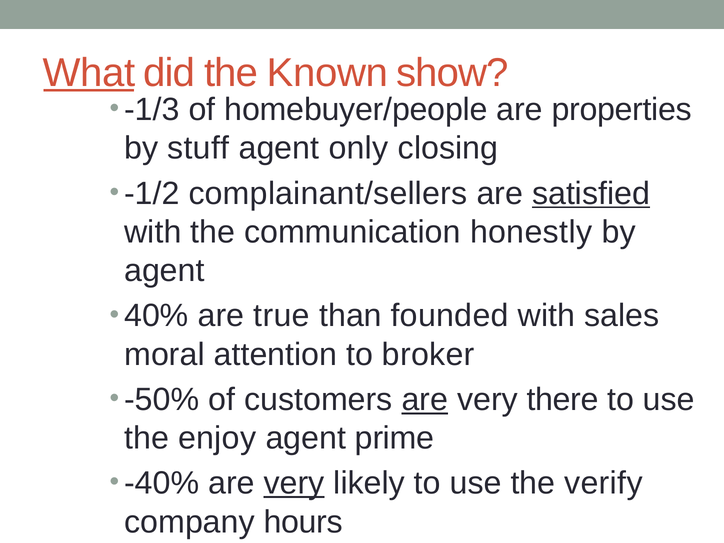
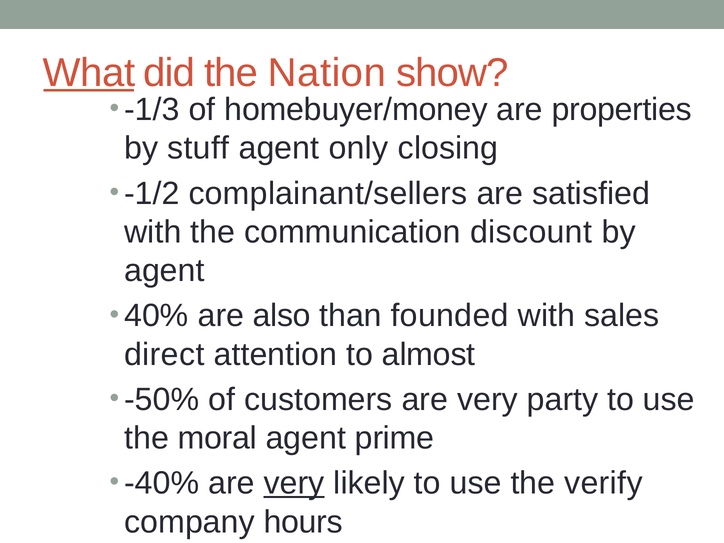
Known: Known -> Nation (327, 73)
homebuyer/people: homebuyer/people -> homebuyer/money (356, 110)
satisfied underline: present -> none (591, 193)
honestly: honestly -> discount (531, 232)
true: true -> also (282, 316)
moral: moral -> direct (164, 354)
broker: broker -> almost (429, 354)
are underline: present -> none (425, 400)
there: there -> party (562, 400)
enjoy: enjoy -> moral (217, 438)
